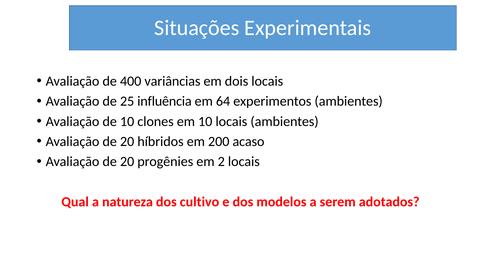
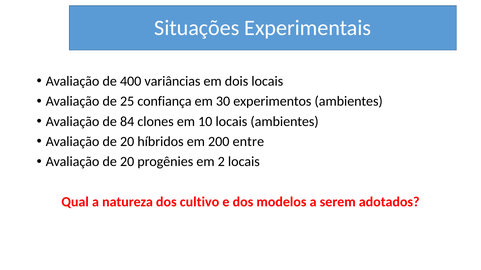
influência: influência -> confiança (164, 101)
64: 64 -> 30 (223, 101)
de 10: 10 -> 84 (127, 122)
acaso: acaso -> entre (248, 142)
